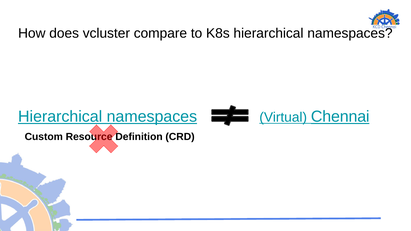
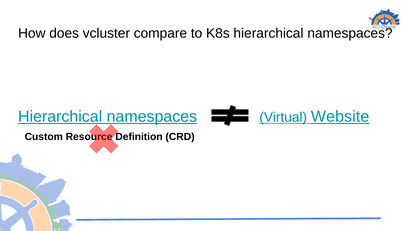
Chennai: Chennai -> Website (340, 117)
